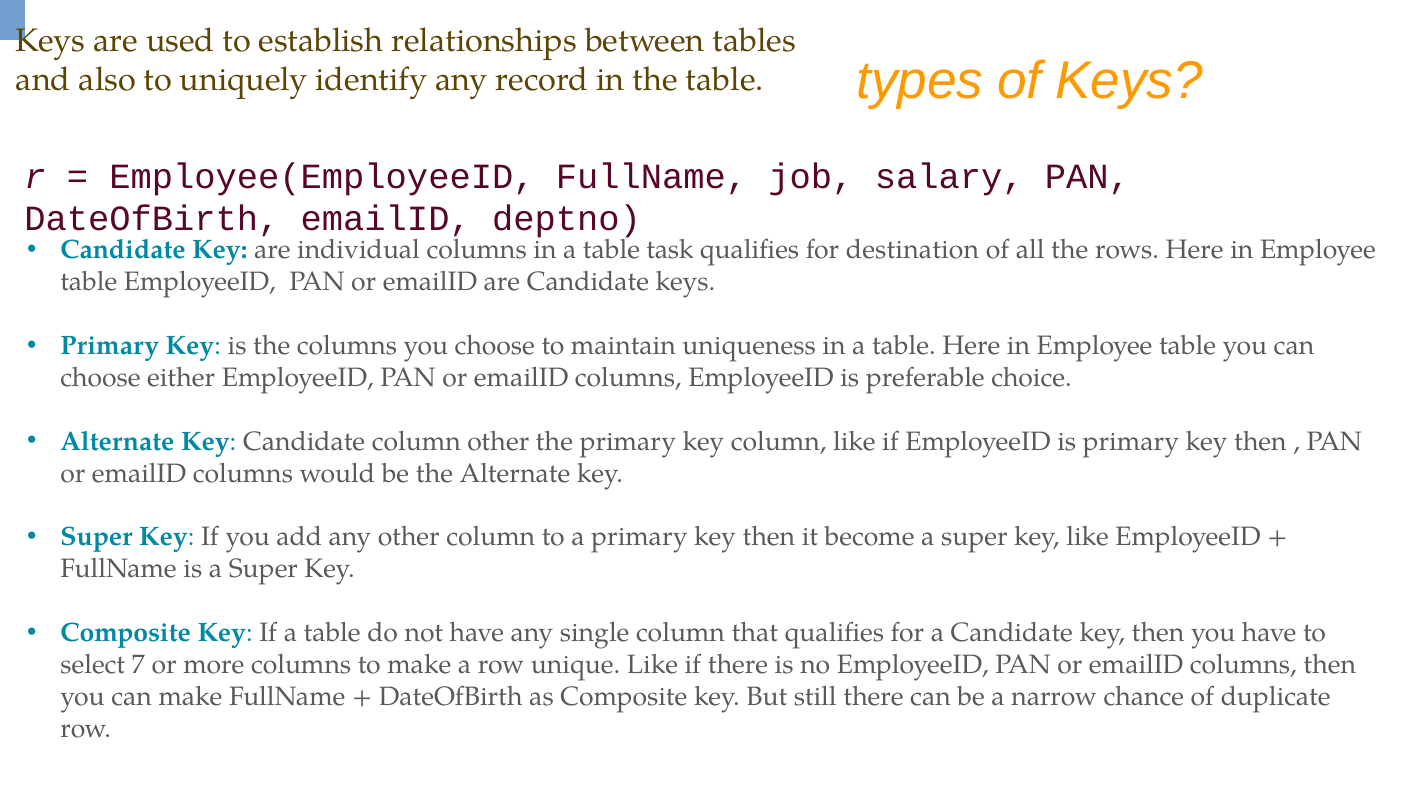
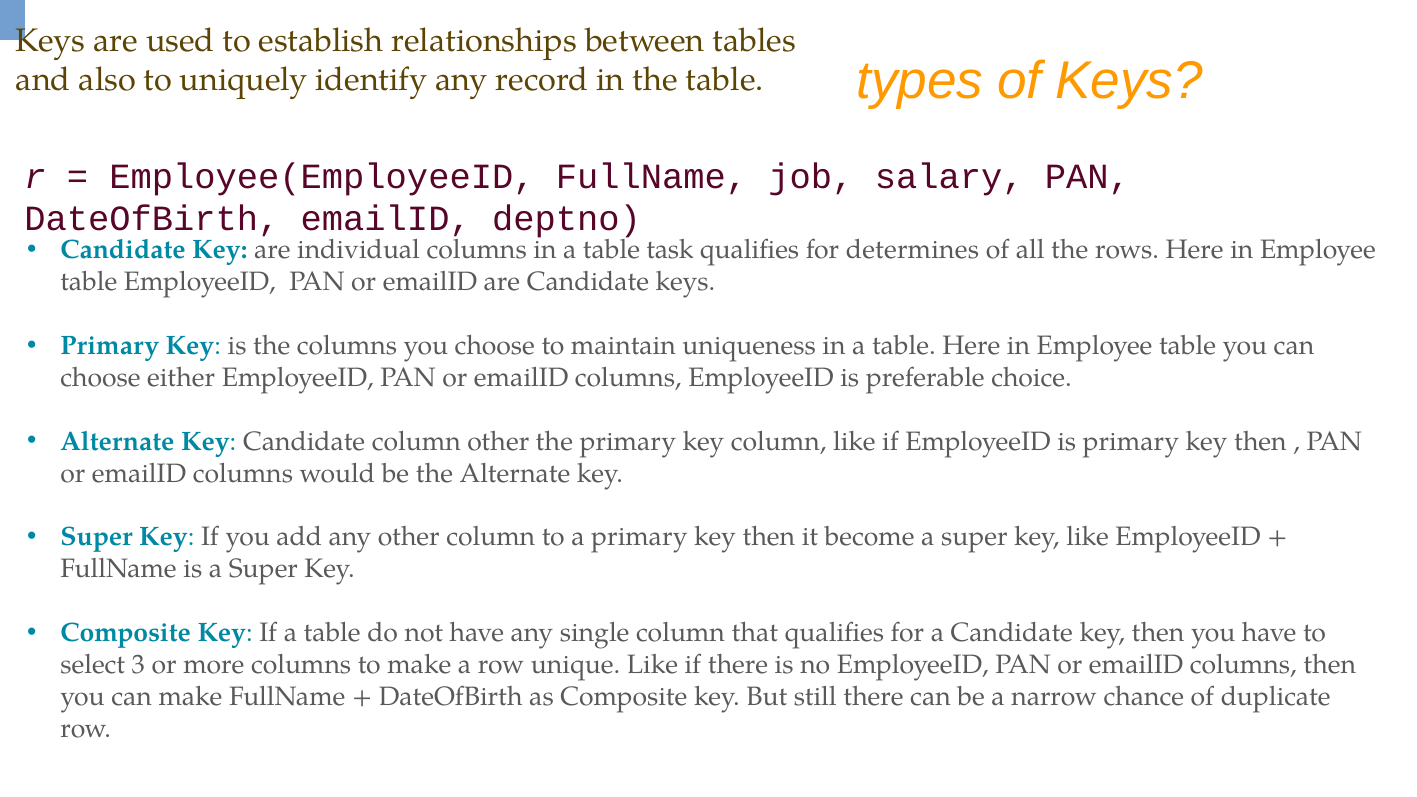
destination: destination -> determines (912, 250)
7: 7 -> 3 (138, 665)
